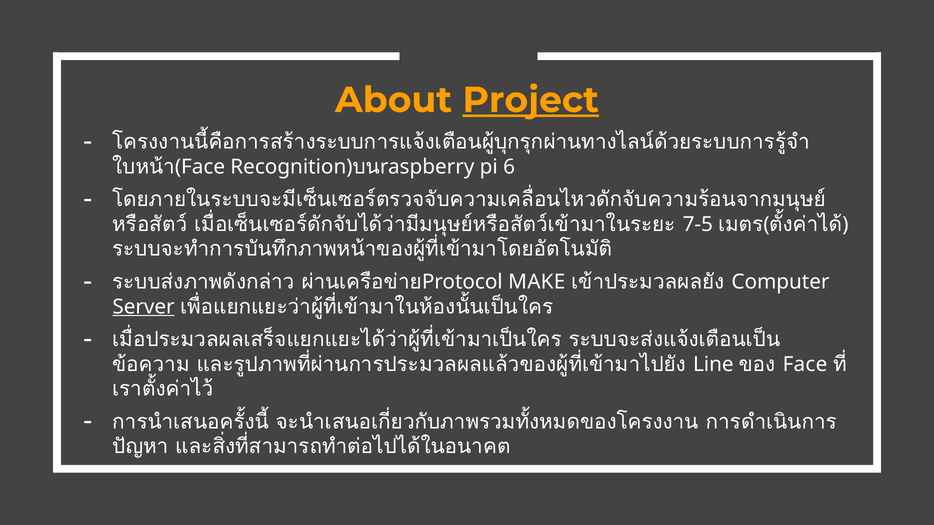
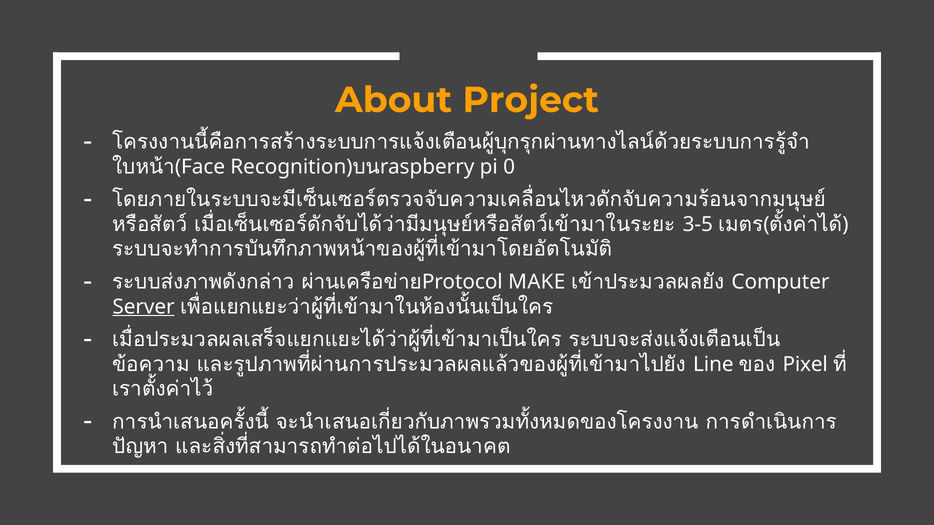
Project underline: present -> none (531, 100)
6: 6 -> 0 (509, 167)
7-5: 7-5 -> 3-5 (698, 224)
Face: Face -> Pixel (805, 364)
